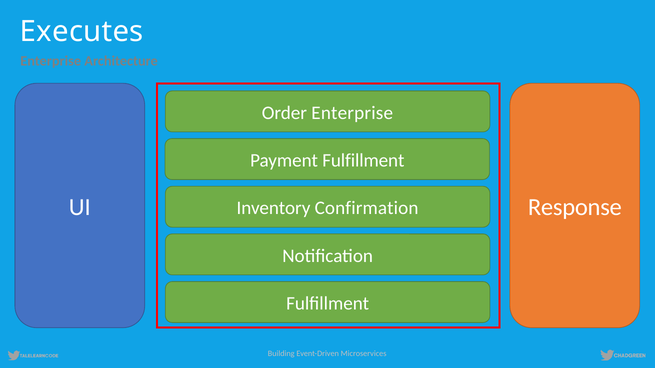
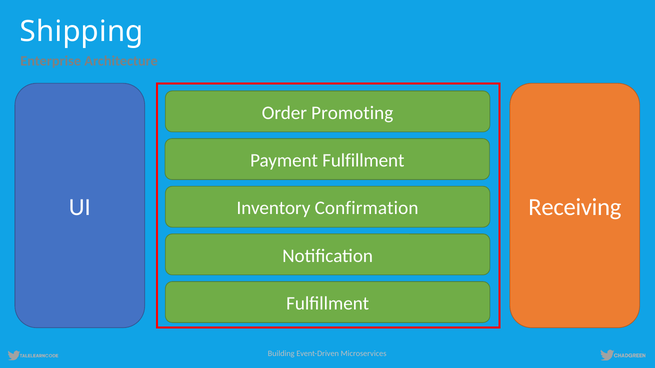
Executes: Executes -> Shipping (82, 31)
Order Enterprise: Enterprise -> Promoting (352, 113)
Response: Response -> Receiving (575, 207)
